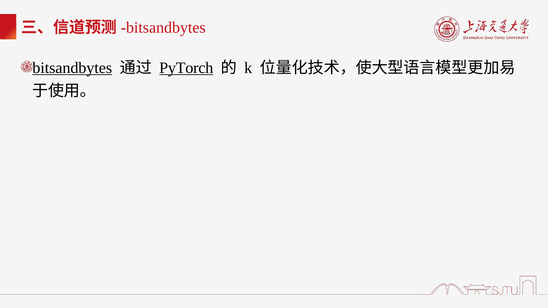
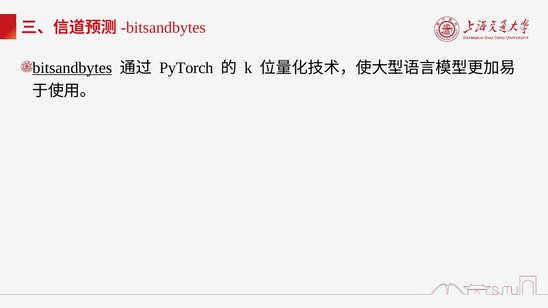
PyTorch underline: present -> none (186, 68)
